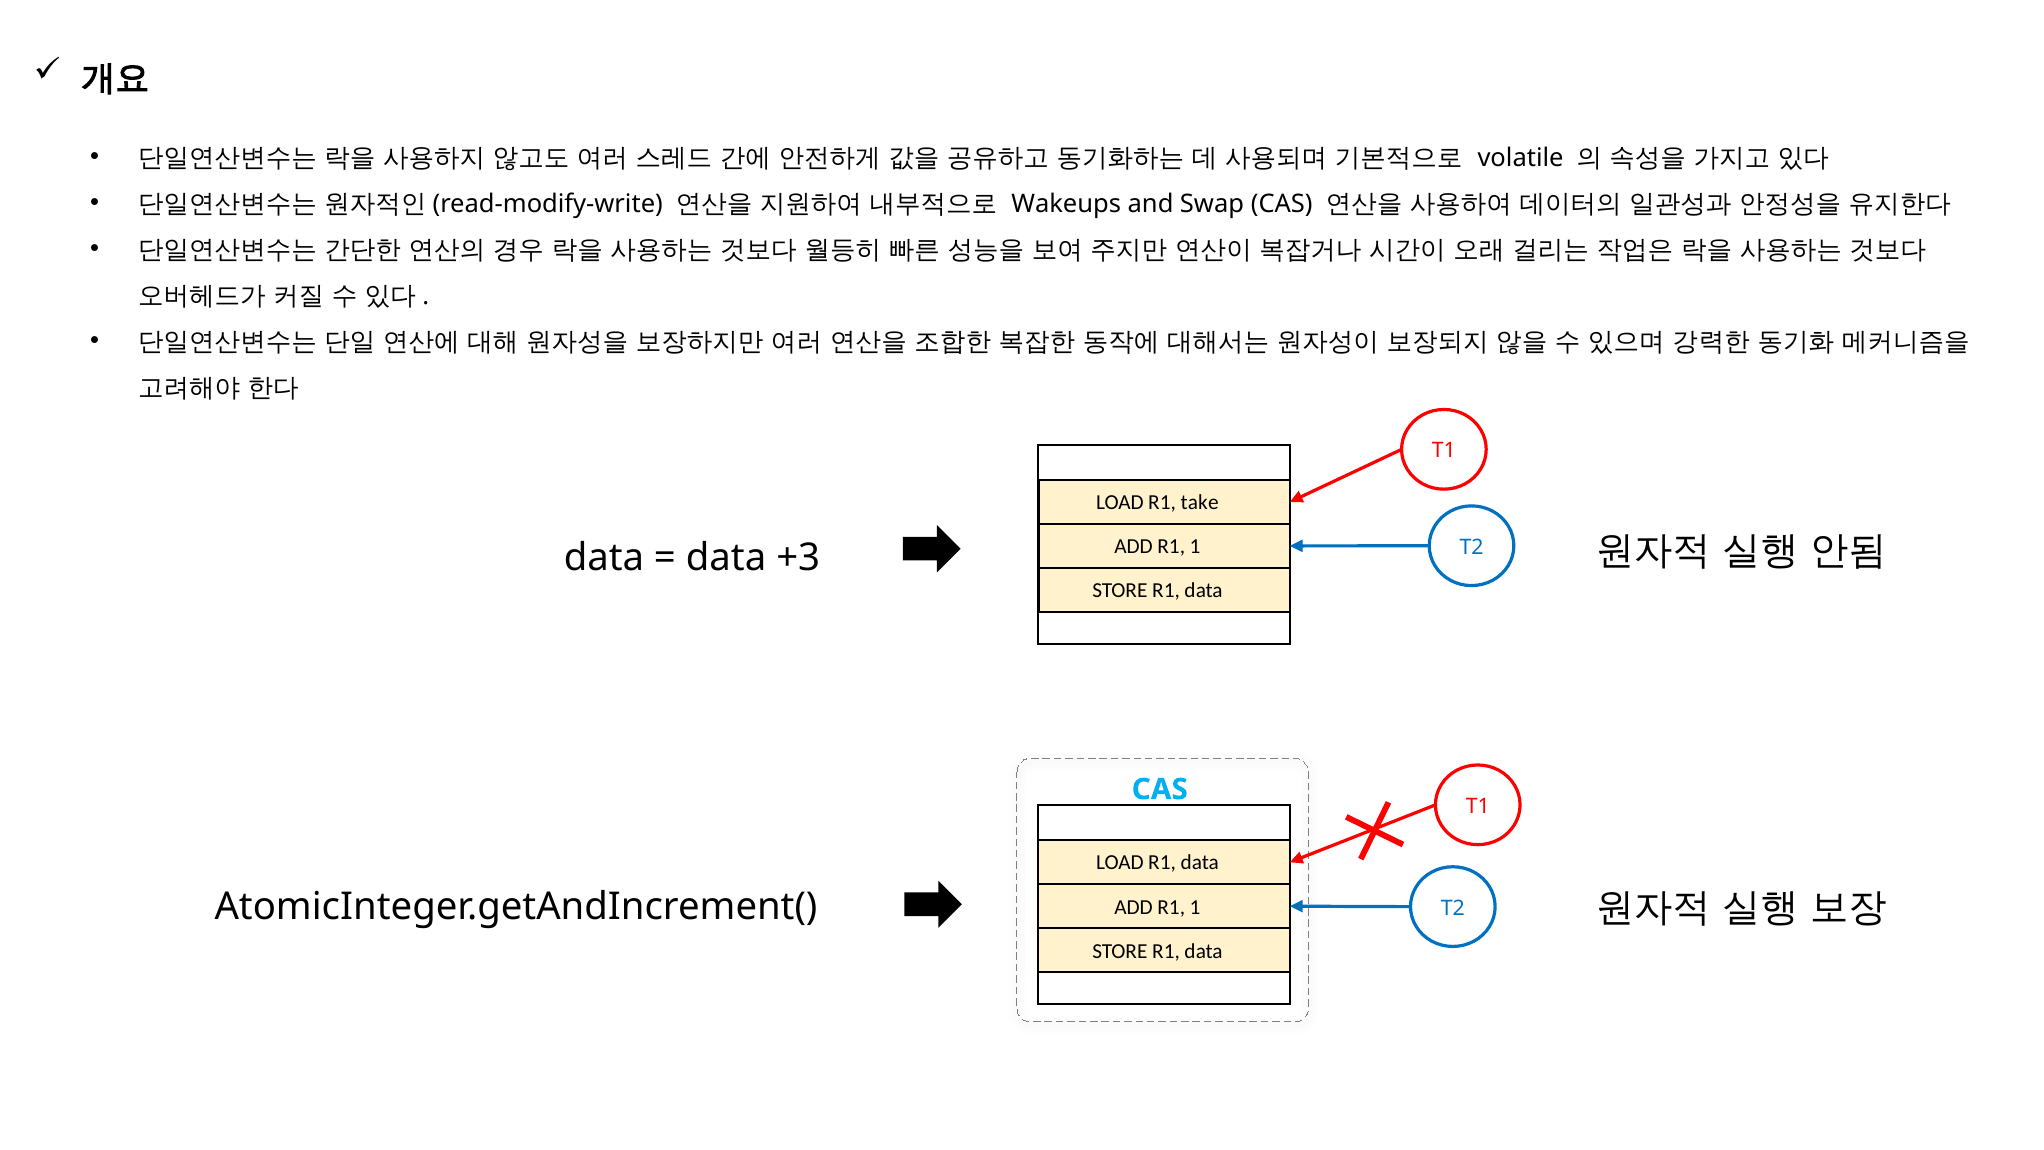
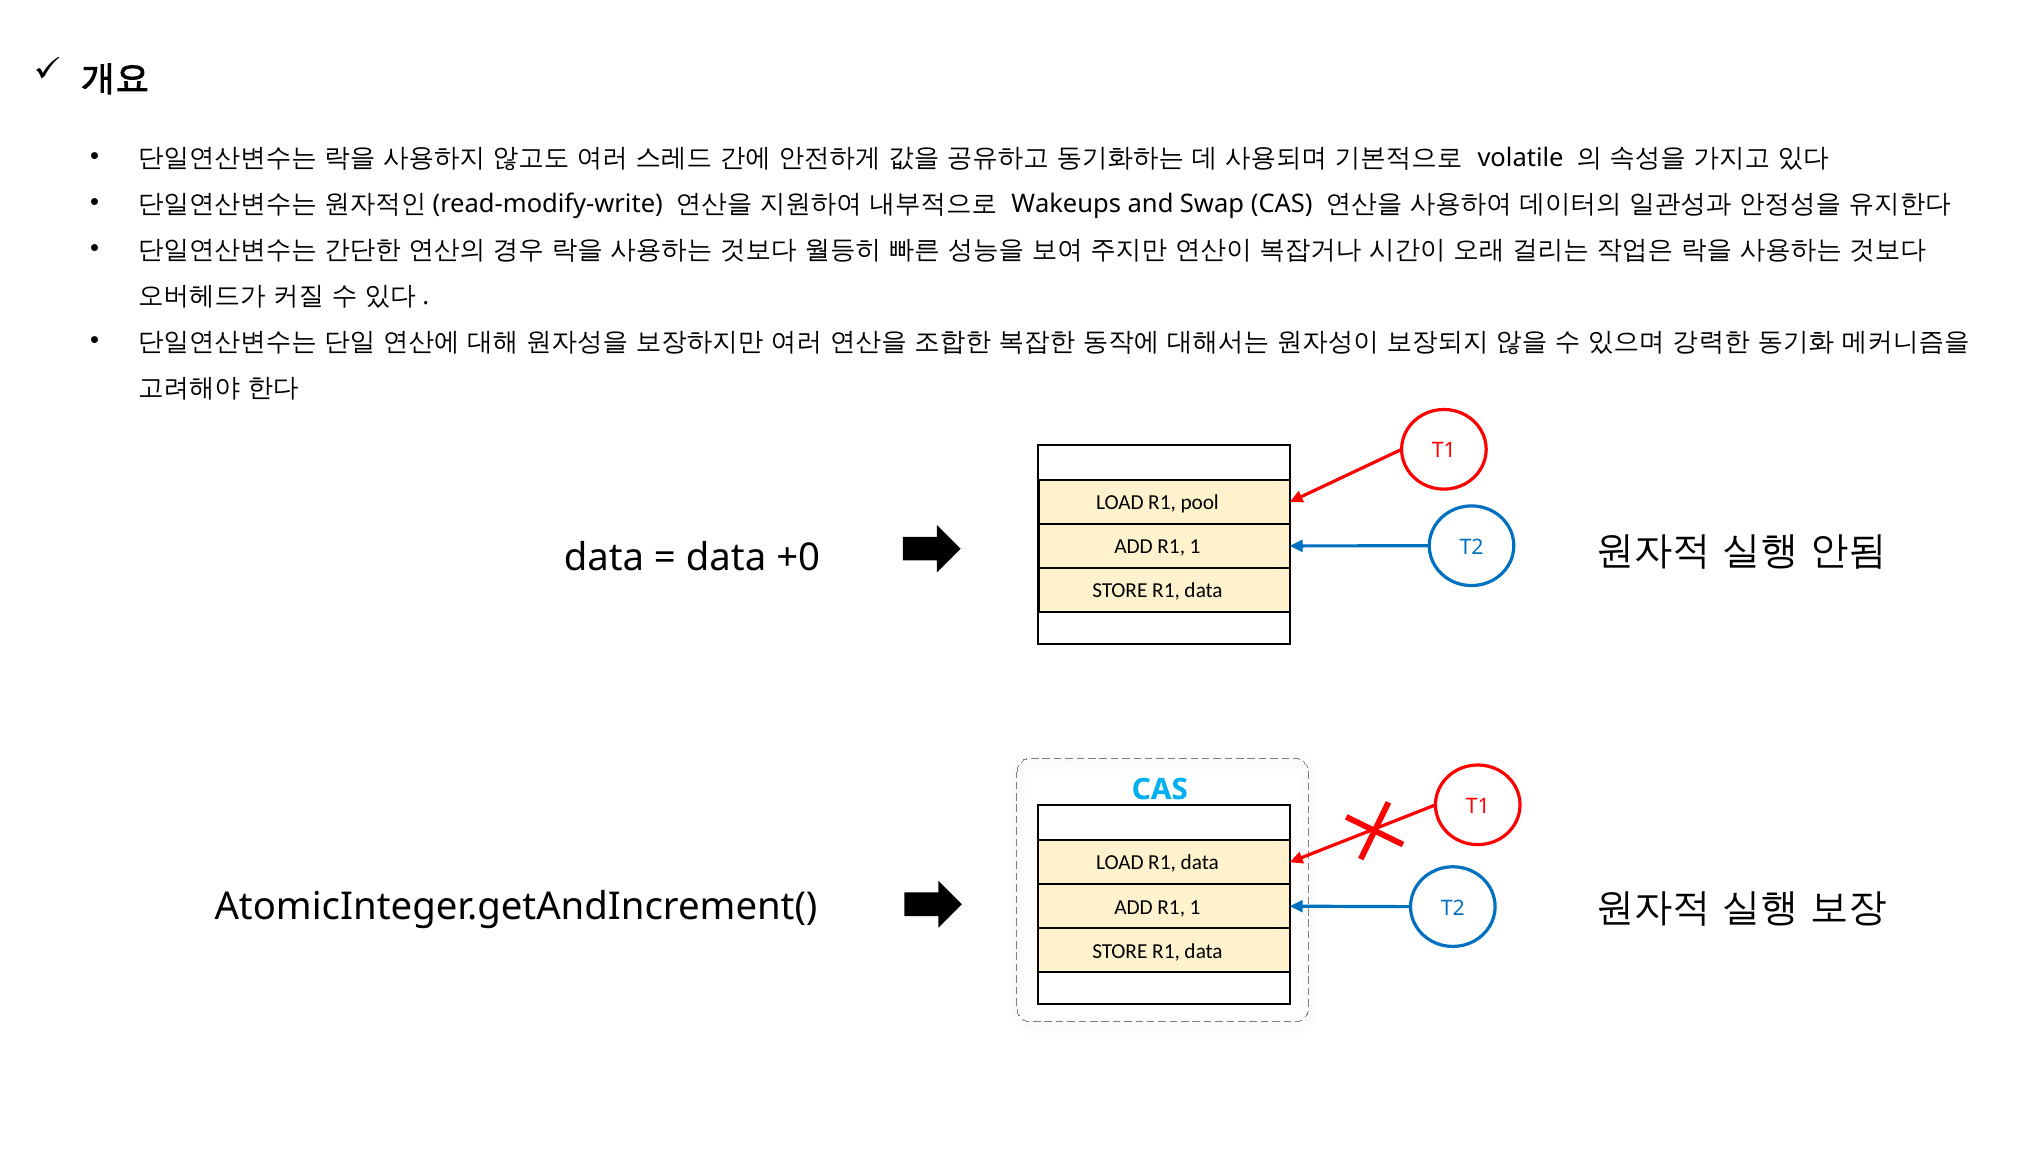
take: take -> pool (1200, 502)
+3: +3 -> +0 (798, 557)
